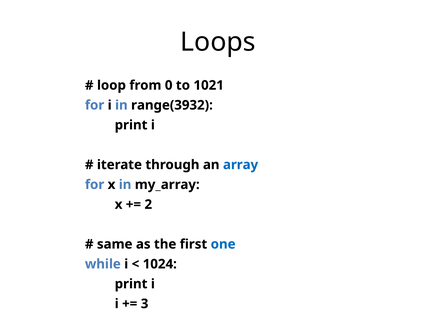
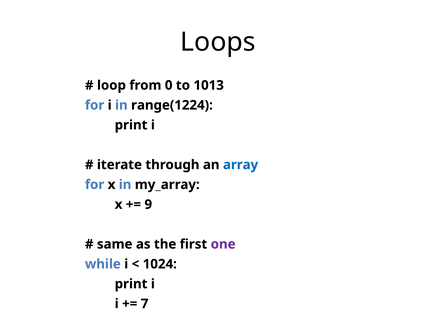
1021: 1021 -> 1013 (209, 85)
range(3932: range(3932 -> range(1224 (172, 105)
2: 2 -> 9 (148, 204)
one colour: blue -> purple (223, 244)
3: 3 -> 7 (145, 304)
